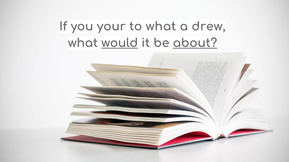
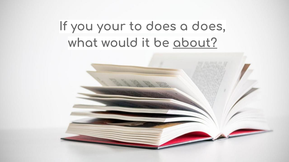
to what: what -> does (161, 27)
a drew: drew -> does (209, 27)
would underline: present -> none (120, 43)
